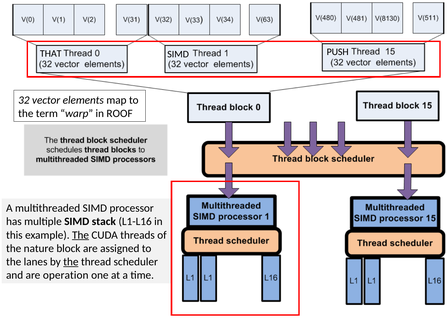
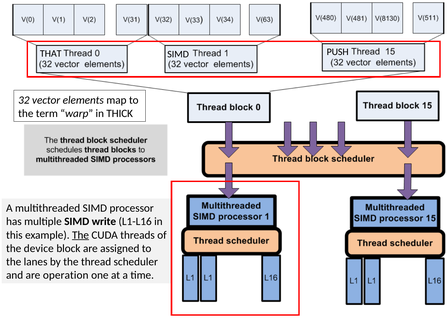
ROOF: ROOF -> THICK (120, 113)
stack: stack -> write (104, 222)
nature: nature -> device (39, 249)
the underline: present -> none (71, 262)
